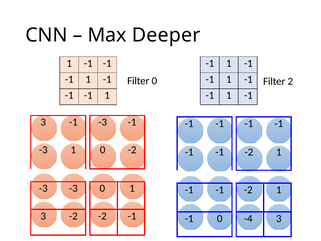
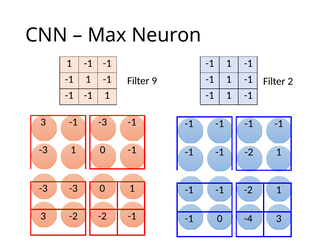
Deeper: Deeper -> Neuron (166, 35)
Filter 0: 0 -> 9 (154, 81)
0 -2: -2 -> -1 (132, 150)
